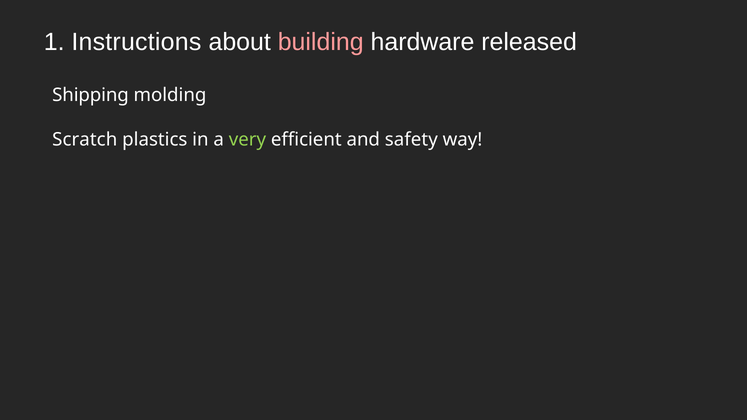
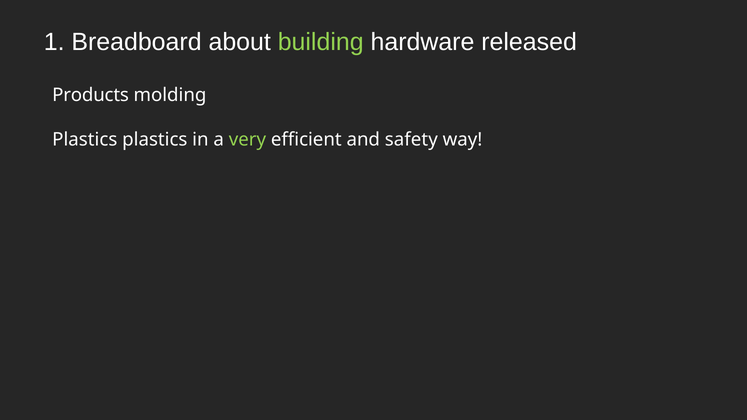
Instructions: Instructions -> Breadboard (137, 42)
building colour: pink -> light green (321, 42)
Shipping: Shipping -> Products (91, 95)
Scratch: Scratch -> Plastics (85, 140)
